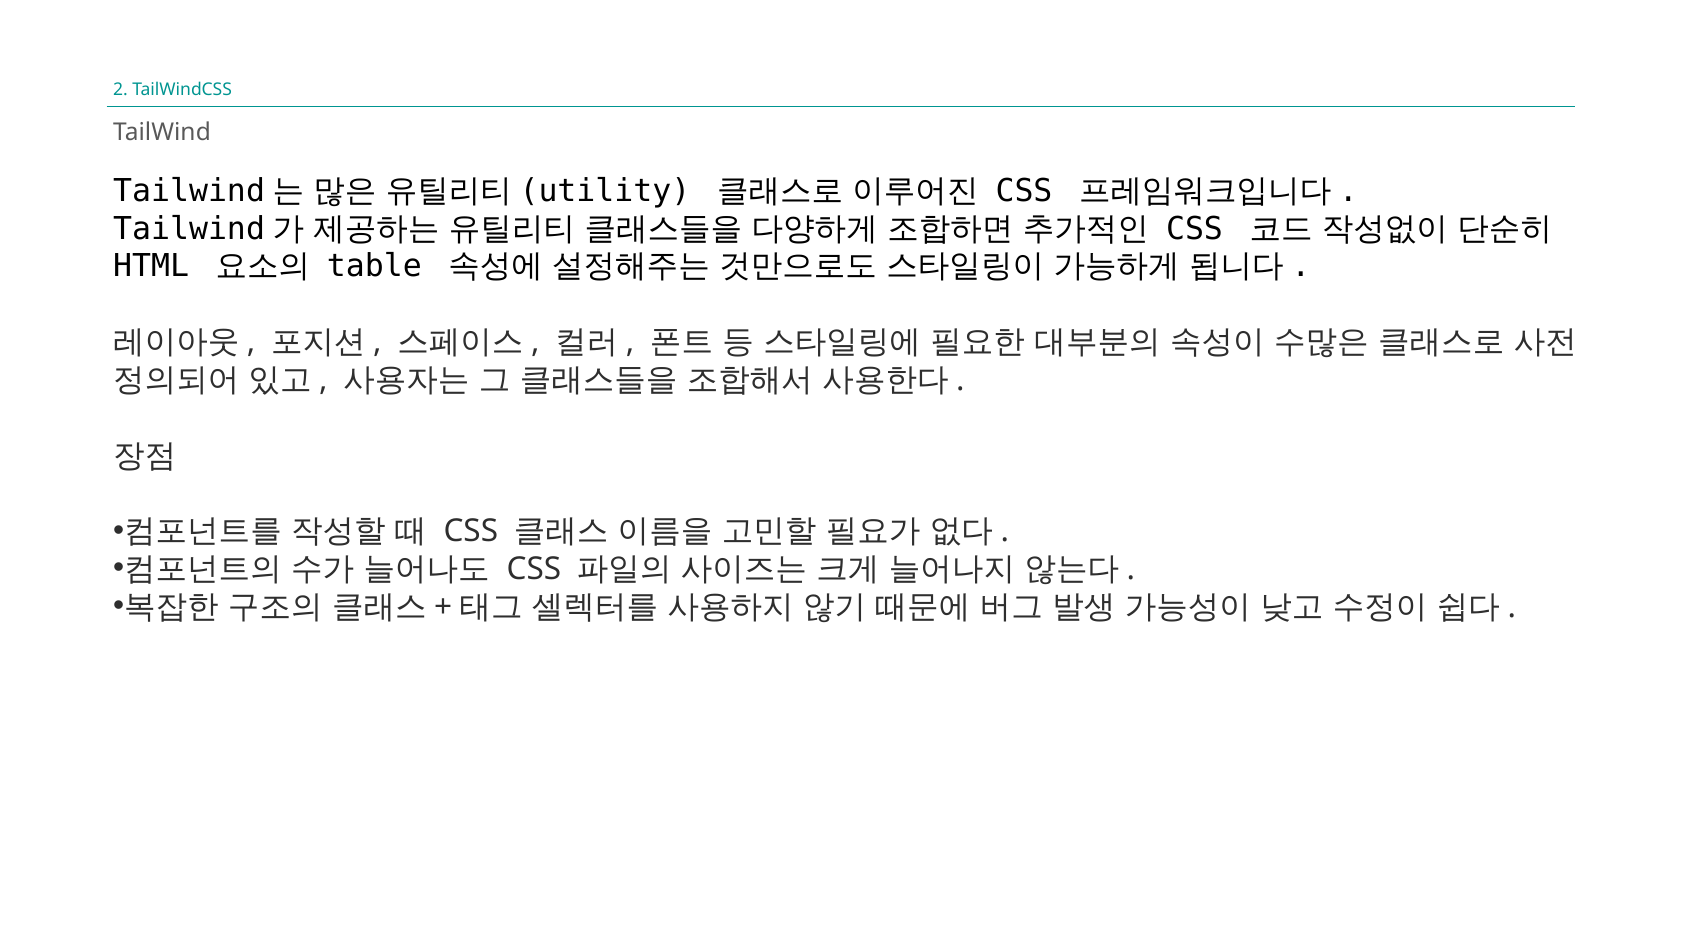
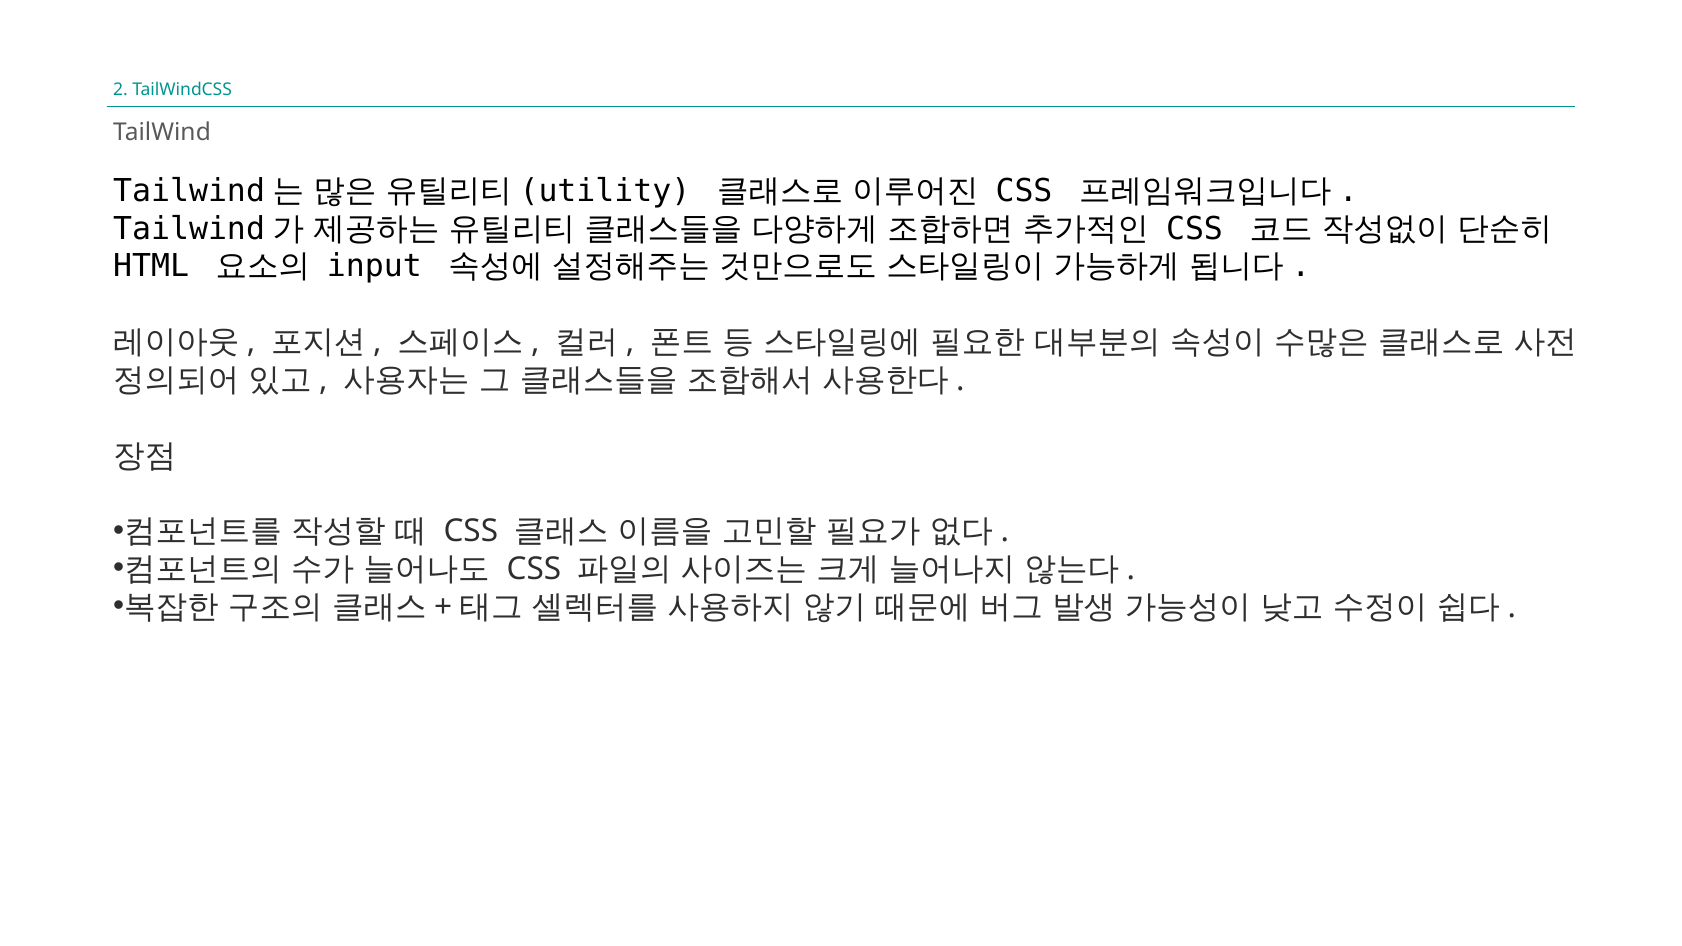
table: table -> input (374, 267)
